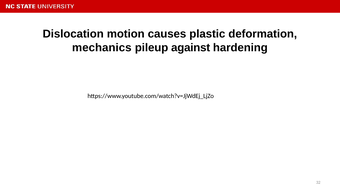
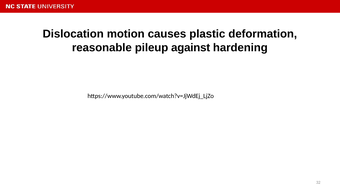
mechanics: mechanics -> reasonable (102, 48)
